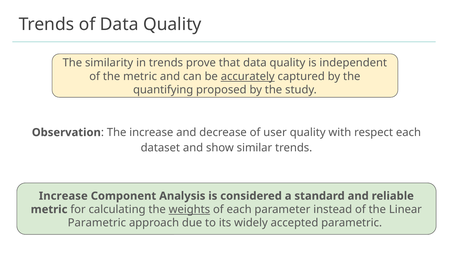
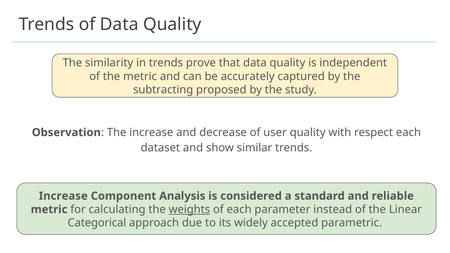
accurately underline: present -> none (248, 76)
quantifying: quantifying -> subtracting (163, 90)
Parametric: Parametric -> Categorical (97, 223)
